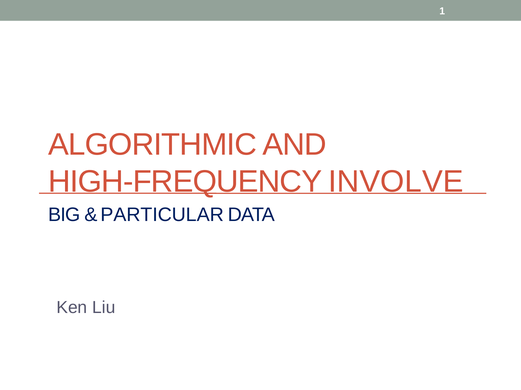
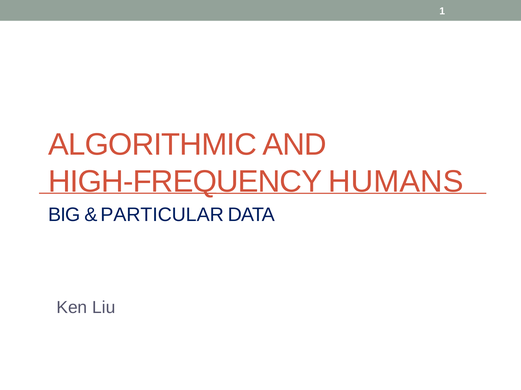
INVOLVE: INVOLVE -> HUMANS (396, 182)
